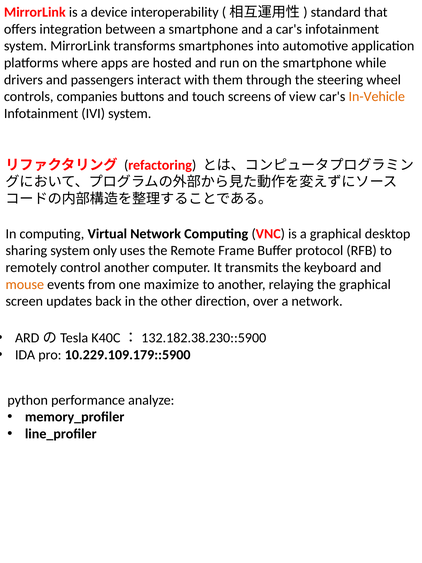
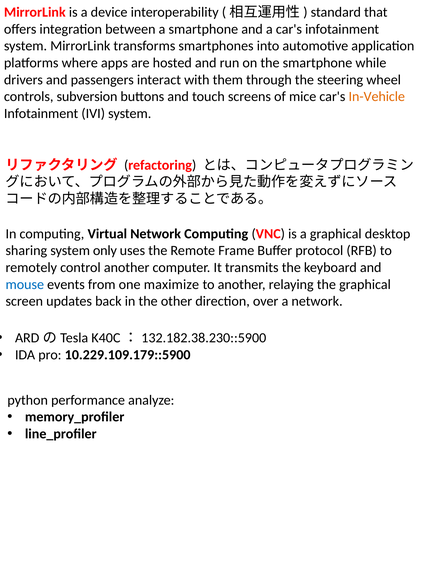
companies: companies -> subversion (87, 97)
view: view -> mice (303, 97)
mouse colour: orange -> blue (25, 284)
